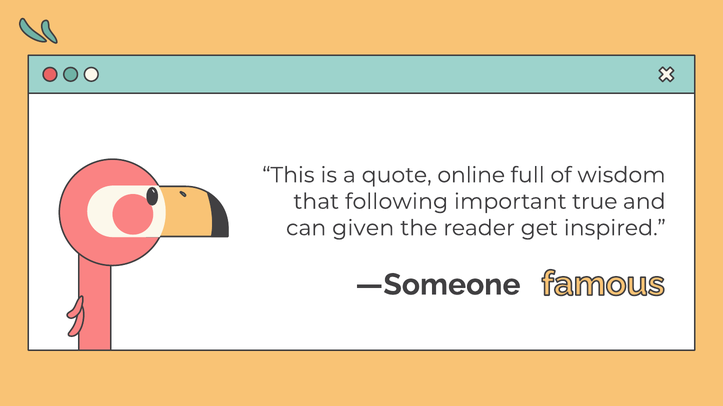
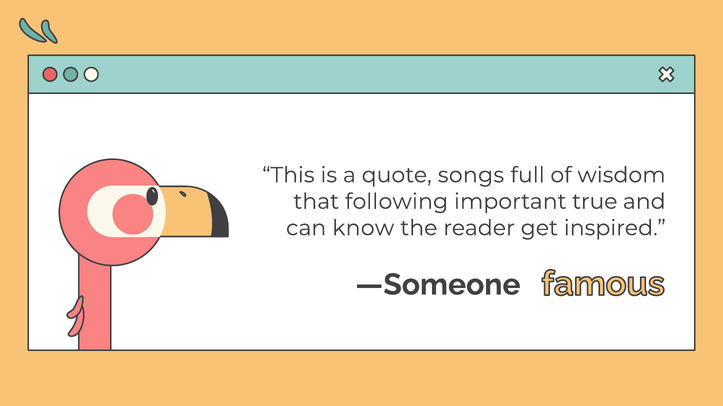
online: online -> songs (471, 175)
given: given -> know (363, 228)
